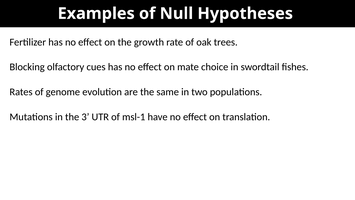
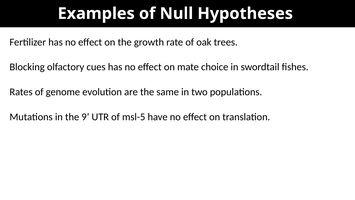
3: 3 -> 9 (85, 117)
msl-1: msl-1 -> msl-5 (134, 117)
